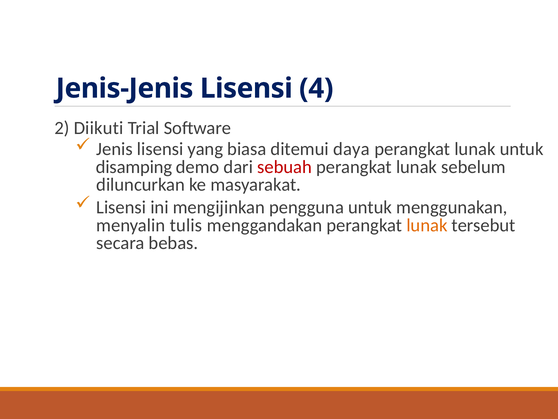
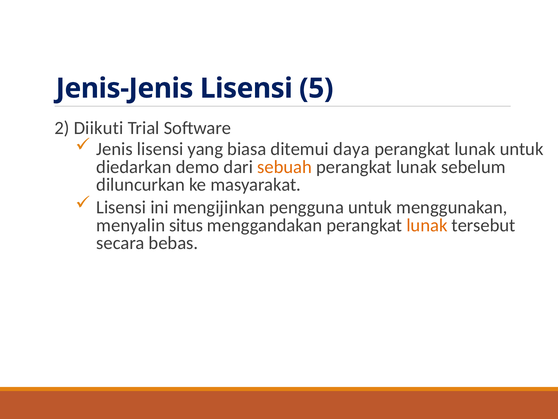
4: 4 -> 5 (316, 88)
disamping: disamping -> diedarkan (134, 167)
sebuah colour: red -> orange (285, 167)
tulis: tulis -> situs (186, 225)
